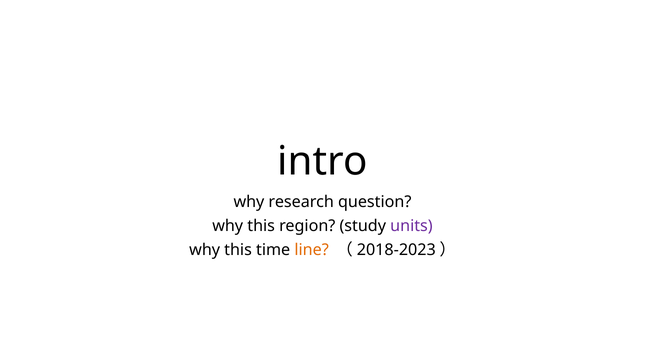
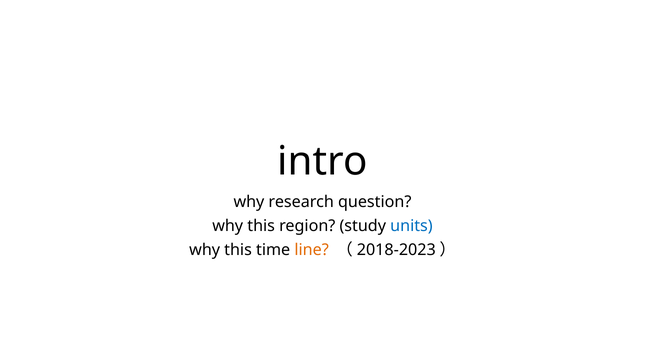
units colour: purple -> blue (411, 226)
